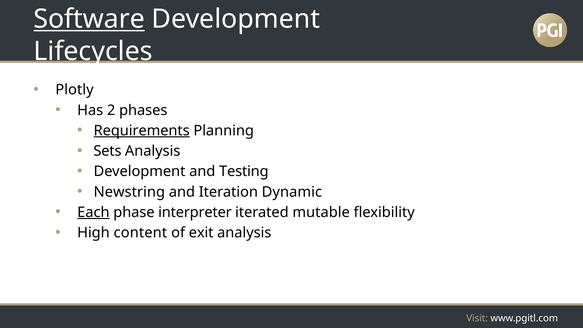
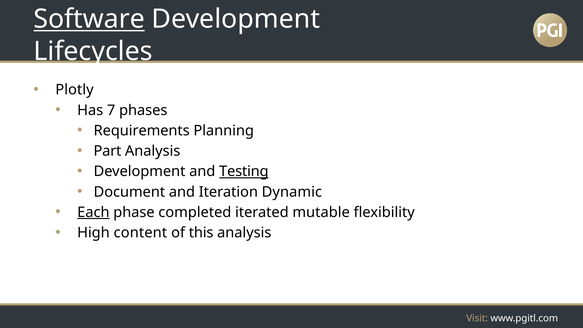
2: 2 -> 7 (111, 110)
Requirements underline: present -> none (142, 131)
Sets: Sets -> Part (107, 151)
Testing underline: none -> present (244, 171)
Newstring: Newstring -> Document (129, 192)
interpreter: interpreter -> completed (195, 212)
exit: exit -> this (201, 233)
